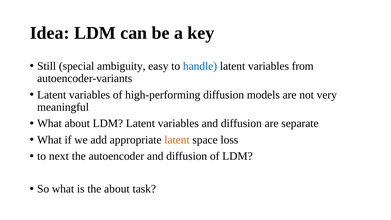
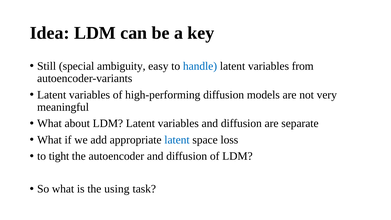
latent colour: orange -> blue (177, 140)
next: next -> tight (59, 156)
the about: about -> using (117, 189)
